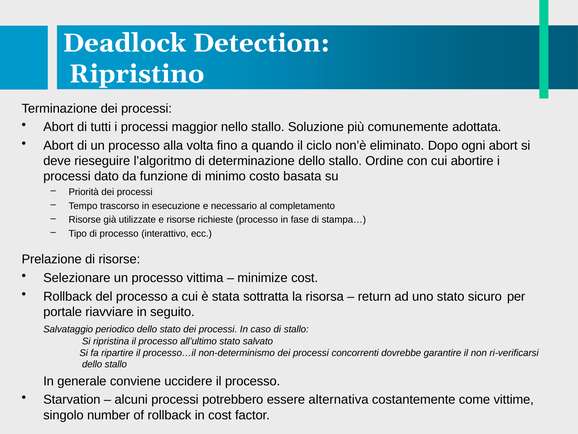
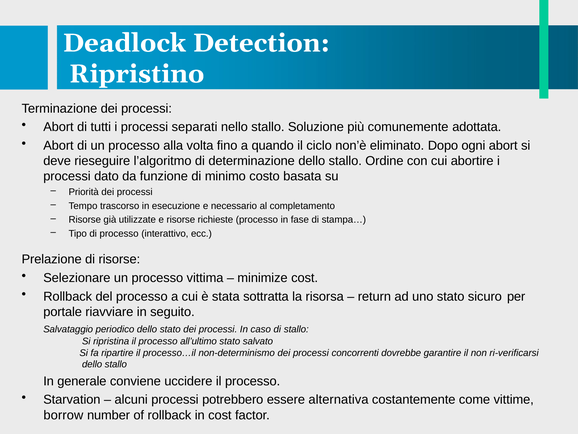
maggior: maggior -> separati (195, 127)
singolo: singolo -> borrow (63, 415)
